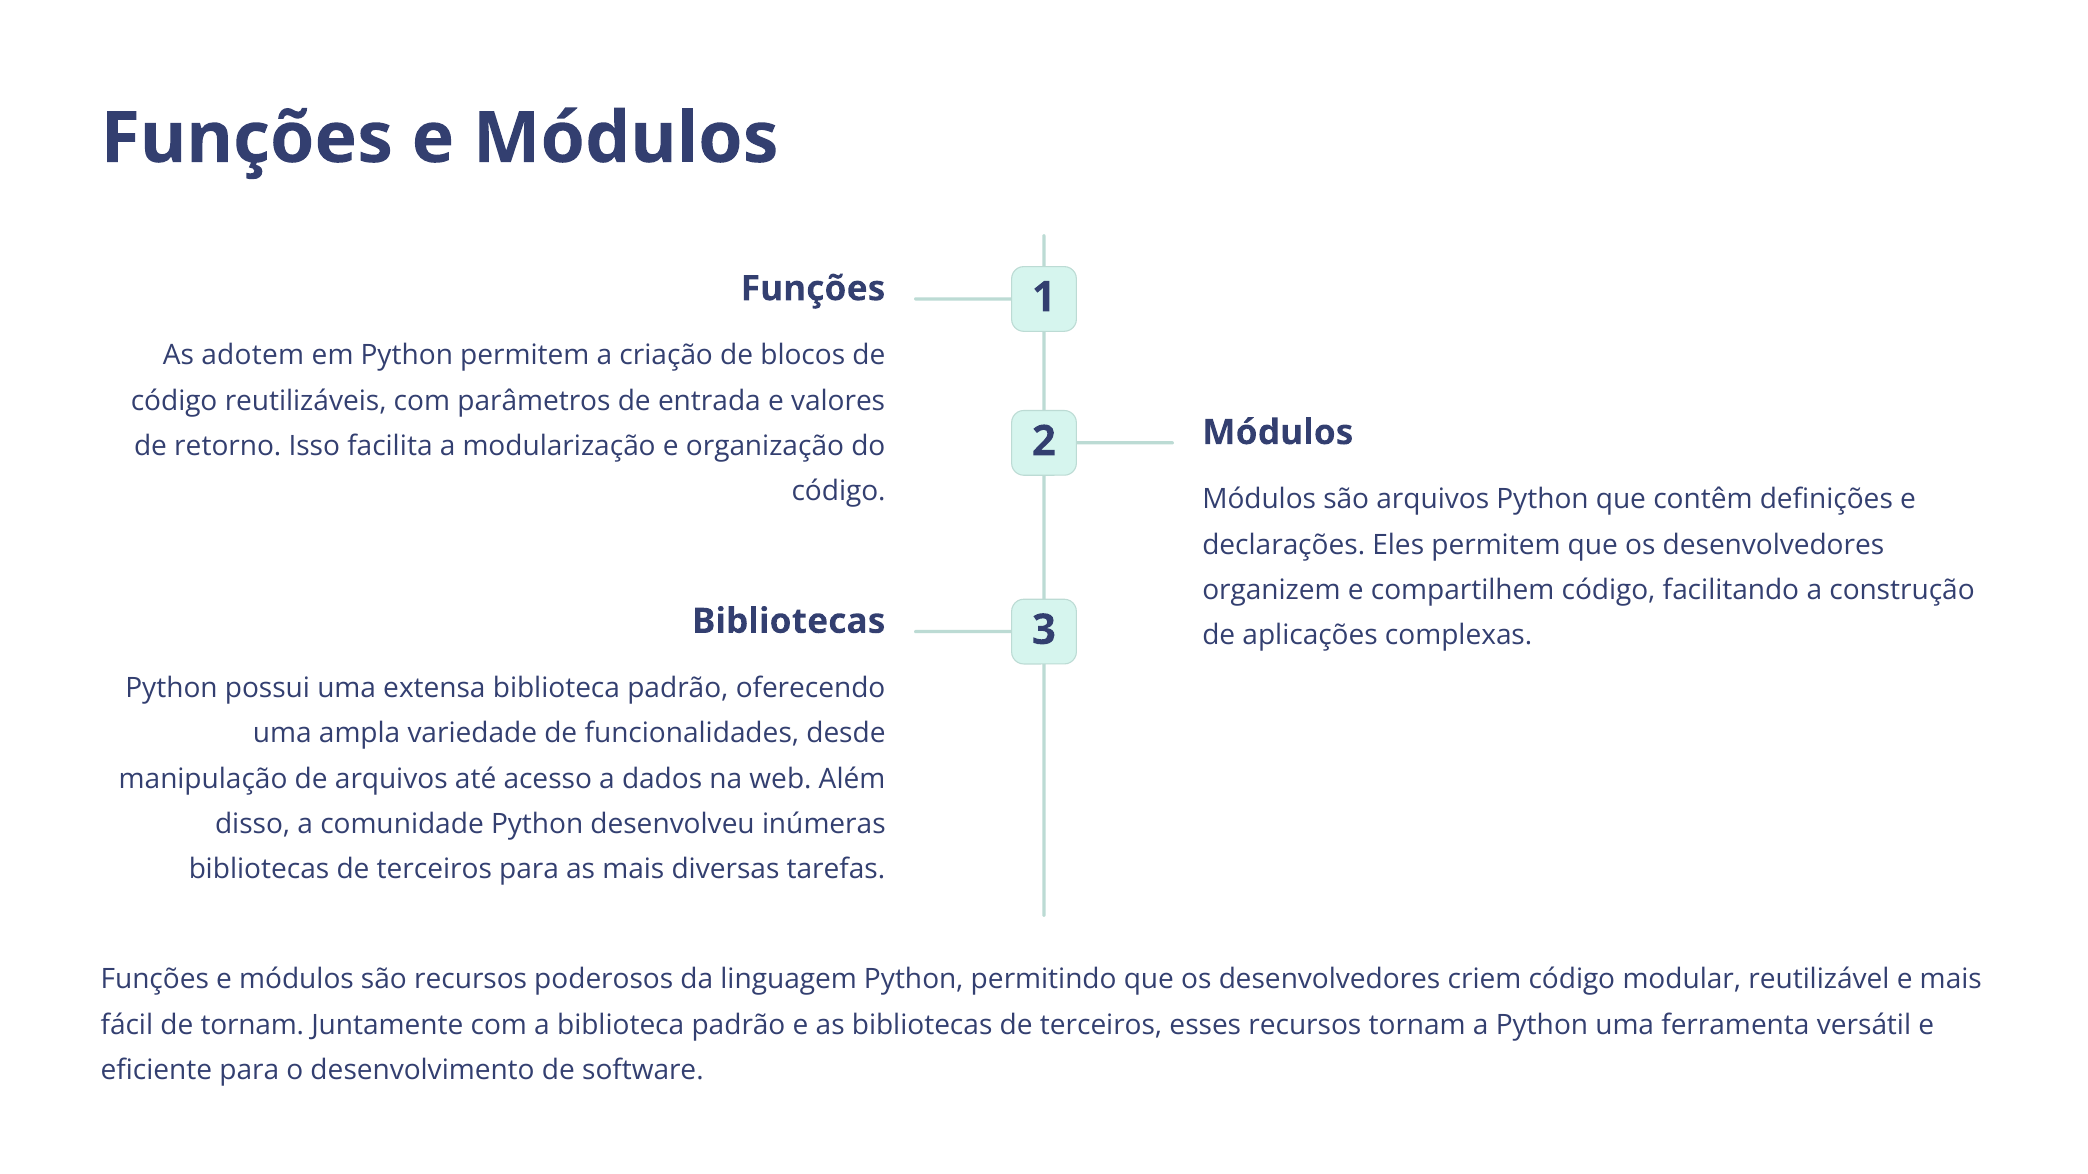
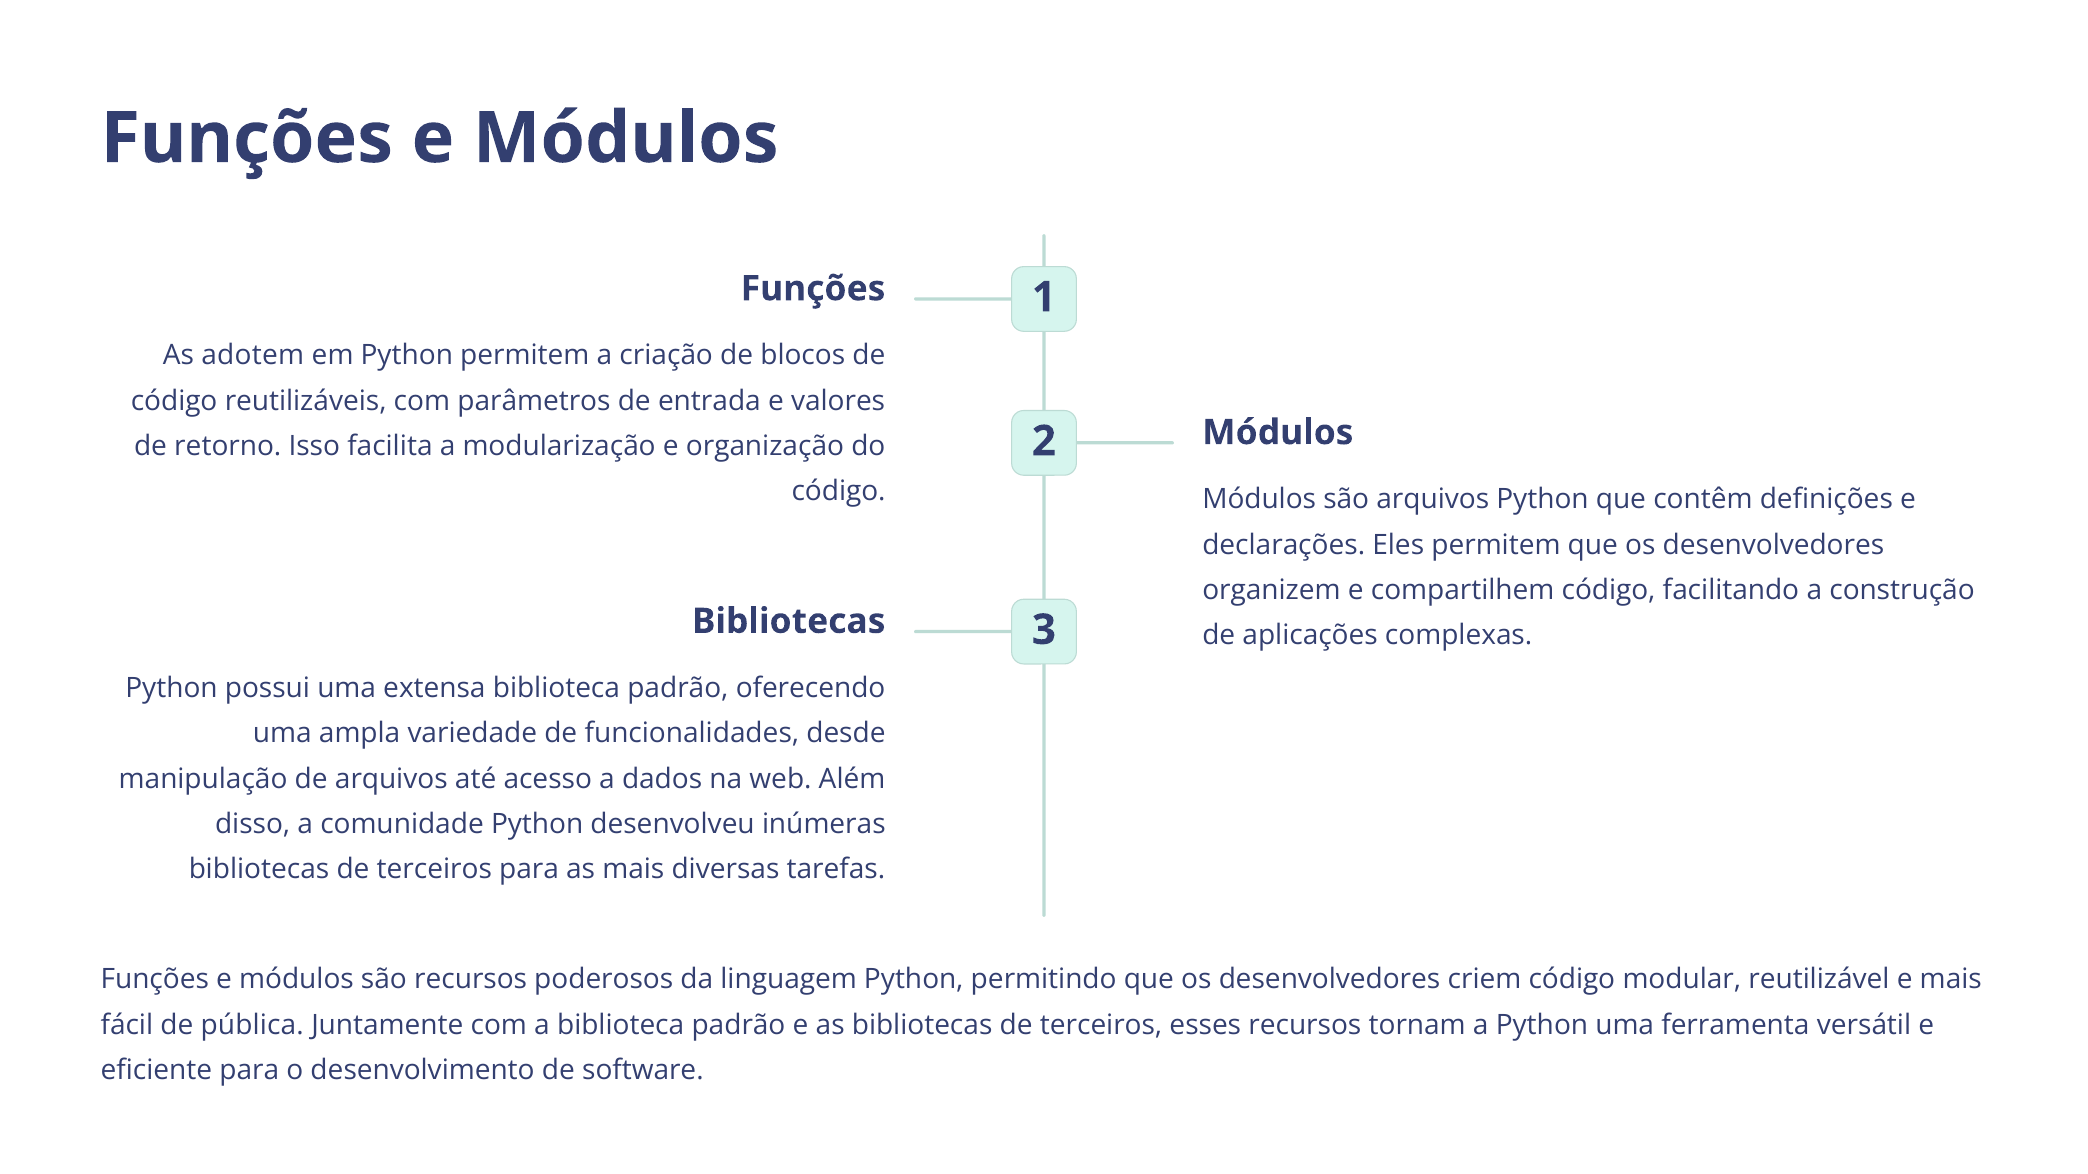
de tornam: tornam -> pública (252, 1025)
